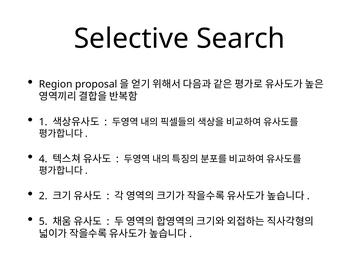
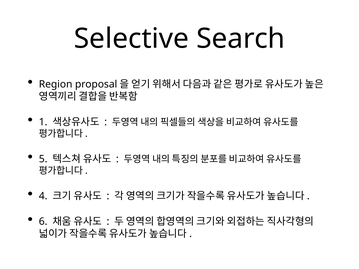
4: 4 -> 5 (43, 159)
2: 2 -> 4 (43, 196)
5: 5 -> 6 (43, 222)
